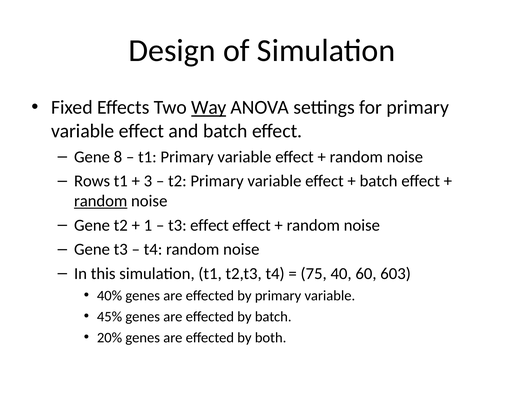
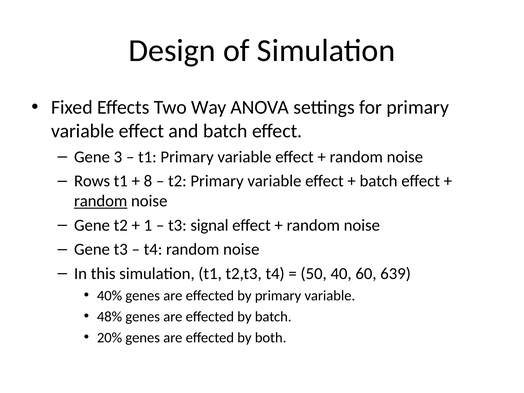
Way underline: present -> none (209, 107)
8: 8 -> 3 (118, 157)
3: 3 -> 8 (148, 181)
t3 effect: effect -> signal (209, 225)
75: 75 -> 50 (314, 274)
603: 603 -> 639 (396, 274)
45%: 45% -> 48% (110, 317)
